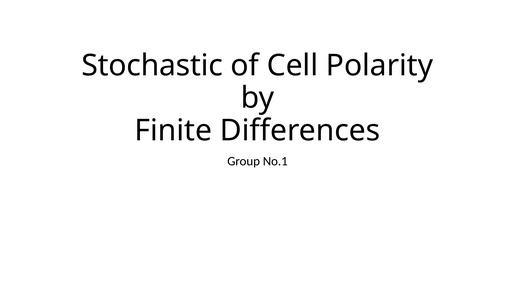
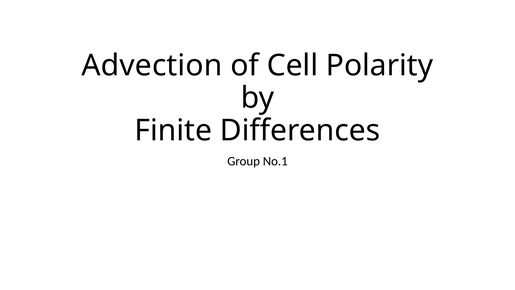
Stochastic: Stochastic -> Advection (152, 65)
